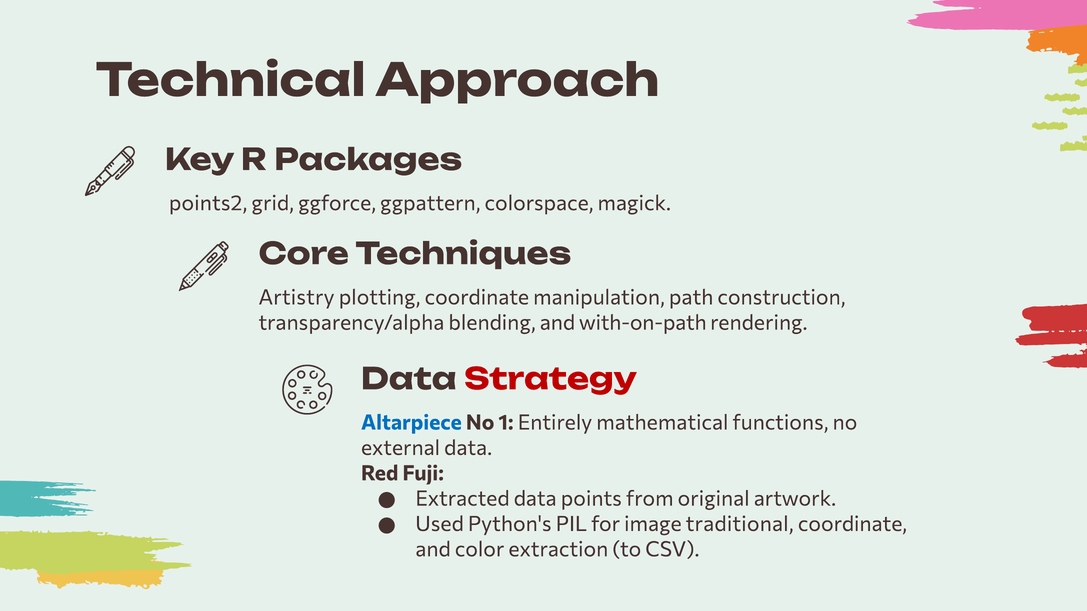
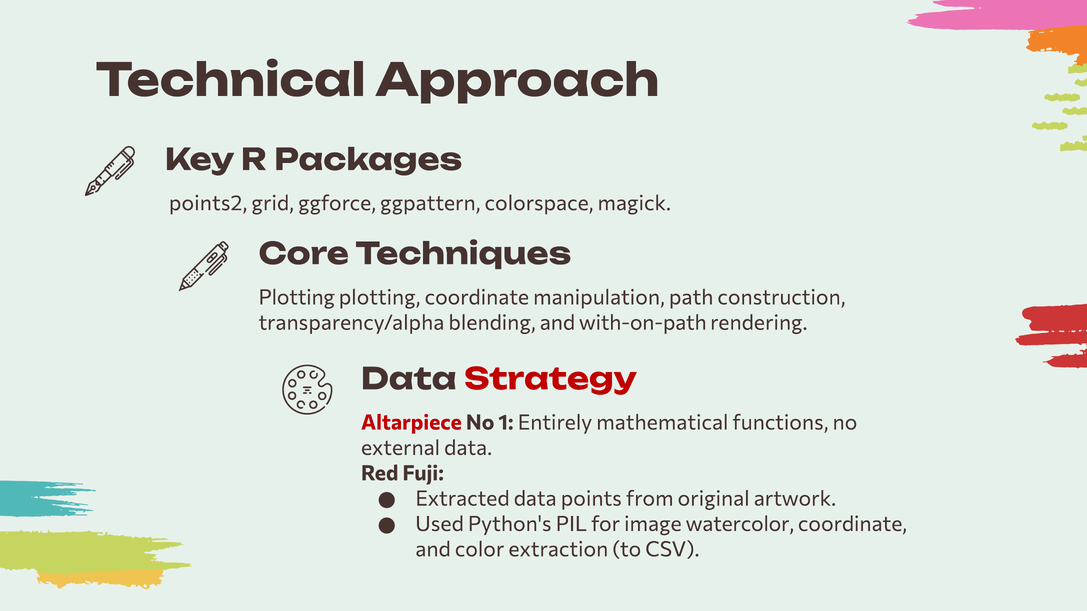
Artistry: Artistry -> Plotting (297, 298)
Altarpiece colour: blue -> red (411, 423)
traditional: traditional -> watercolor (740, 524)
